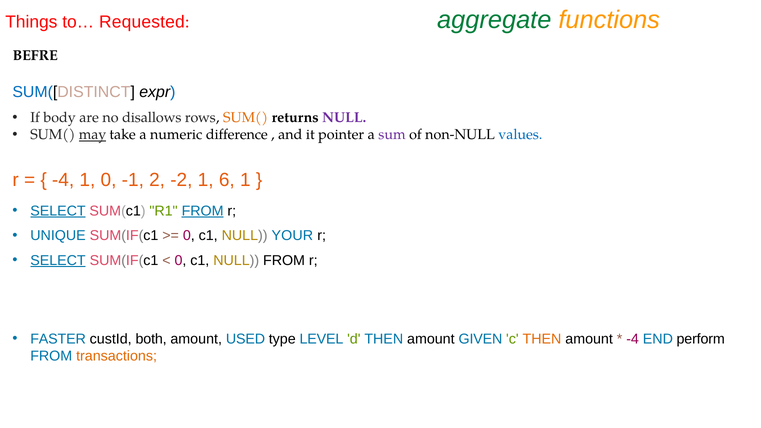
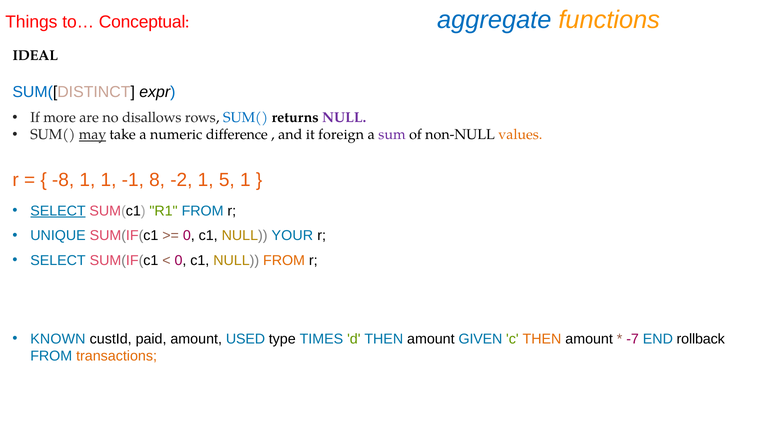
Requested: Requested -> Conceptual (142, 22)
aggregate colour: green -> blue (494, 20)
BEFRE: BEFRE -> IDEAL (35, 56)
body: body -> more (60, 118)
SUM( colour: orange -> blue (246, 118)
pointer: pointer -> foreign (341, 135)
values colour: blue -> orange (520, 135)
-4: -4 -> -8 (63, 180)
1 0: 0 -> 1 (109, 180)
2: 2 -> 8 (157, 180)
6: 6 -> 5 (227, 180)
FROM underline: present -> none (203, 211)
SELECT underline: present -> none (58, 260)
FROM colour: black -> orange (284, 260)
FASTER: FASTER -> KNOWN (58, 339)
both: both -> paid (151, 339)
LEVEL: LEVEL -> TIMES (321, 339)
-4: -4 -> -7 (633, 339)
perform: perform -> rollback (701, 339)
